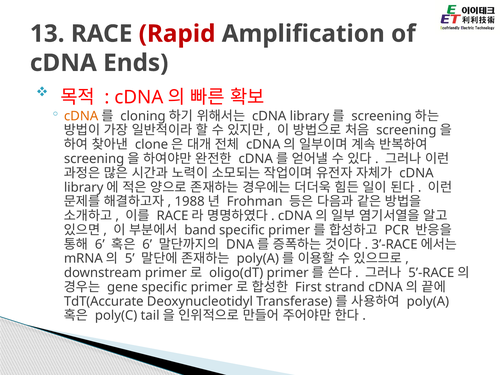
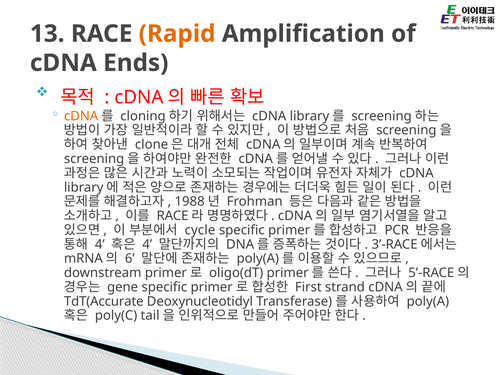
Rapid colour: red -> orange (177, 34)
band: band -> cycle (200, 230)
6: 6 -> 4 (100, 244)
6: 6 -> 4 (147, 244)
5: 5 -> 6 (130, 259)
